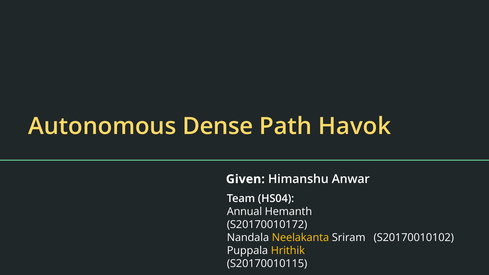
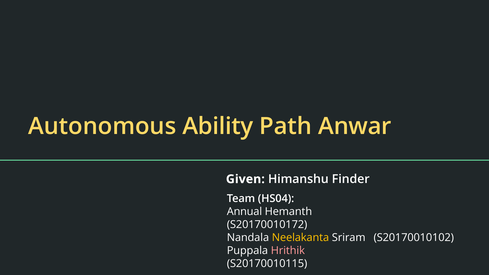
Dense: Dense -> Ability (218, 127)
Havok: Havok -> Anwar (355, 127)
Anwar: Anwar -> Finder (351, 179)
Hrithik colour: yellow -> pink (288, 251)
